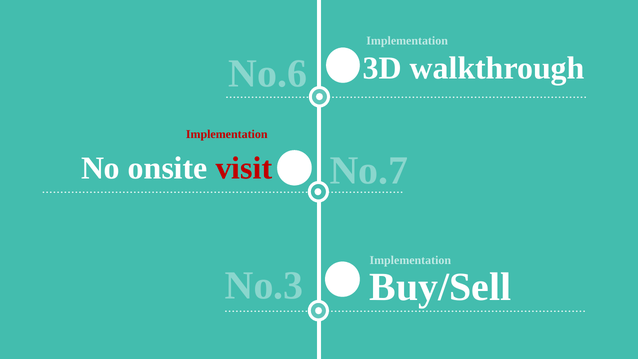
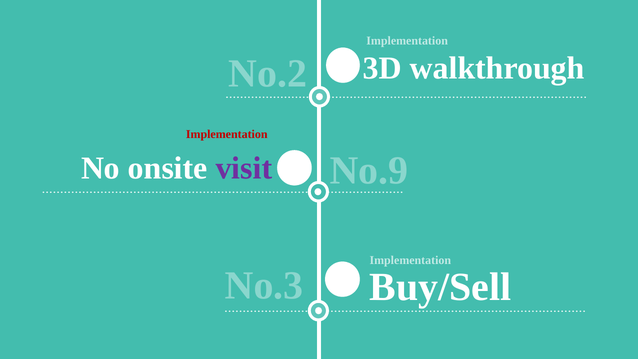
No.6: No.6 -> No.2 (268, 74)
No.7: No.7 -> No.9 (369, 171)
visit colour: red -> purple (244, 168)
